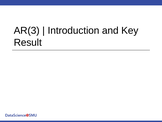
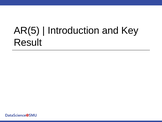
AR(3: AR(3 -> AR(5 (27, 30)
